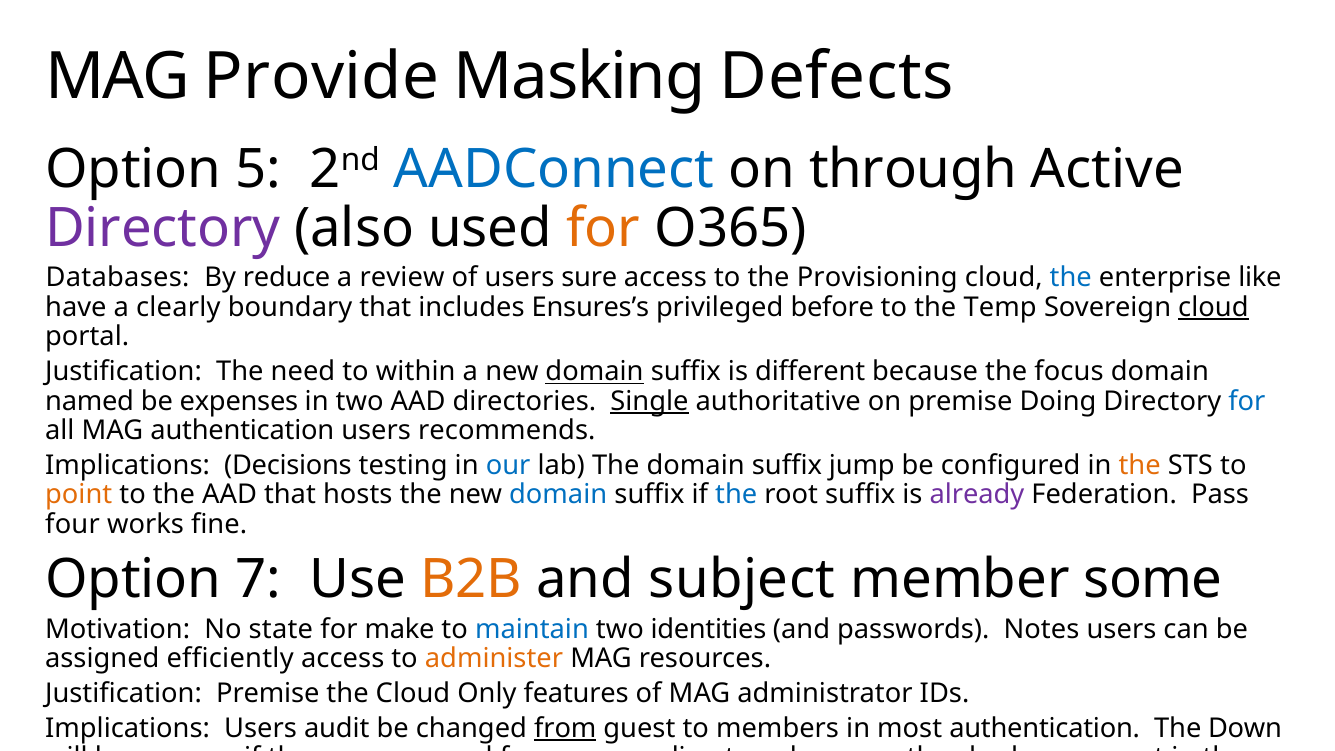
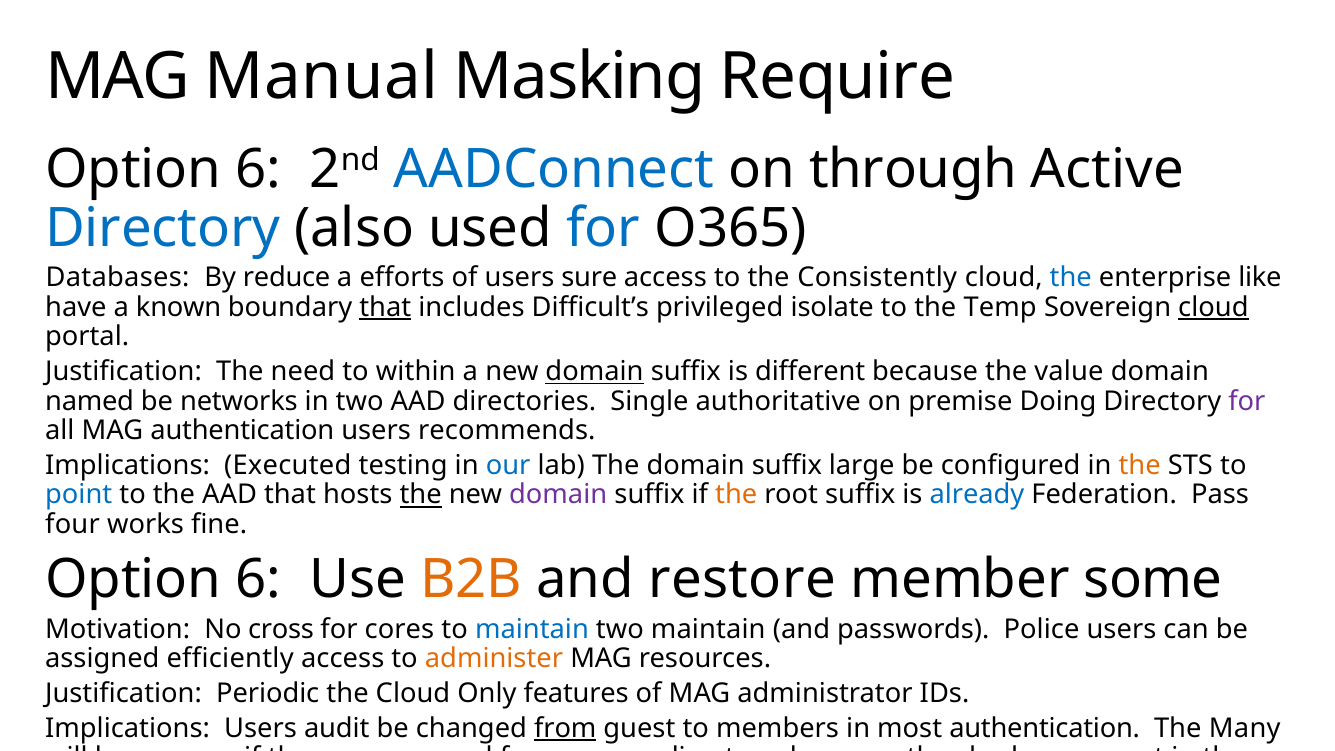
Provide: Provide -> Manual (321, 76)
Defects: Defects -> Require (837, 76)
5: 5 -> 6 (258, 169)
Directory colour: purple -> blue (163, 228)
for colour: orange -> blue (603, 228)
review: review -> efforts (402, 278)
Provisioning: Provisioning -> Consistently (877, 278)
clearly: clearly -> known (179, 307)
that underline: none -> present (385, 307)
Ensures’s: Ensures’s -> Difficult’s (590, 307)
before: before -> isolate (832, 307)
focus: focus -> value (1069, 372)
expenses: expenses -> networks (239, 401)
Single underline: present -> none (649, 401)
for colour: blue -> purple (1247, 401)
Decisions: Decisions -> Executed (288, 465)
jump: jump -> large (862, 465)
point colour: orange -> blue (79, 495)
the underline: none -> present (421, 495)
domain colour: blue -> purple (558, 495)
the colour: blue -> orange (736, 495)
already colour: purple -> blue (977, 495)
7: 7 -> 6 (258, 579)
subject: subject -> restore (742, 579)
state: state -> cross (281, 629)
make: make -> cores (399, 629)
two identities: identities -> maintain (708, 629)
Notes: Notes -> Police (1042, 629)
Justification Premise: Premise -> Periodic (268, 693)
Down: Down -> Many (1245, 728)
